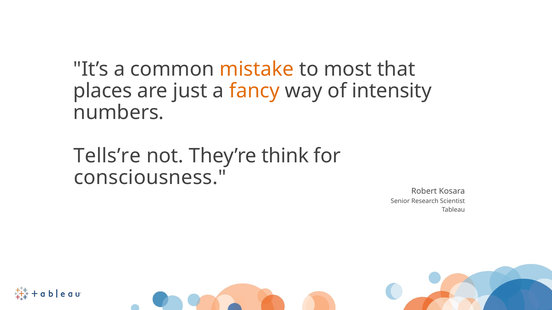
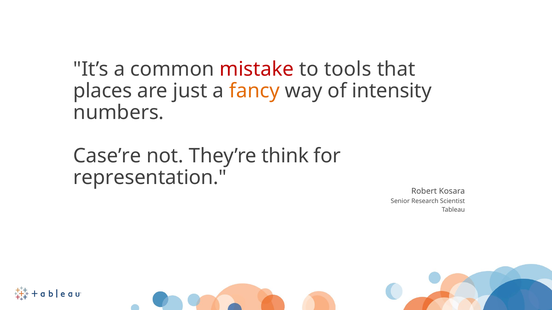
mistake colour: orange -> red (257, 69)
most: most -> tools (348, 69)
Tells’re: Tells’re -> Case’re (107, 156)
consciousness: consciousness -> representation (150, 178)
